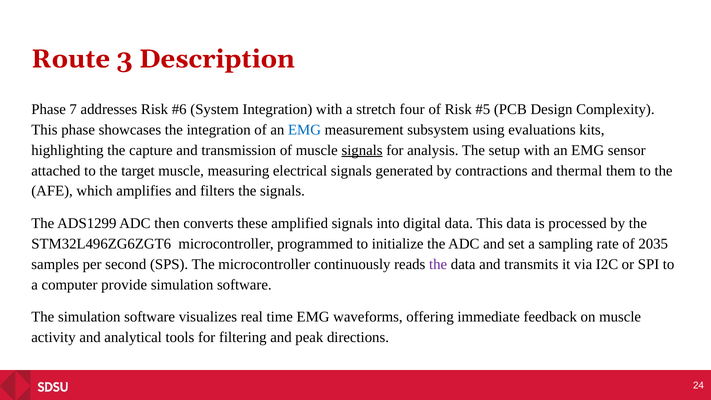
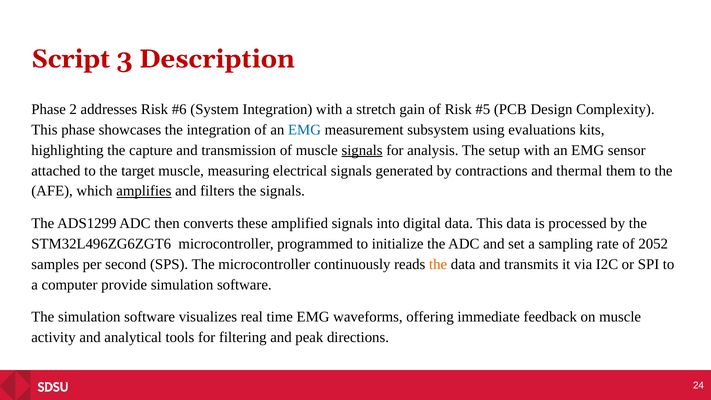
Route: Route -> Script (71, 59)
7: 7 -> 2 (73, 109)
four: four -> gain (412, 109)
amplifies underline: none -> present (144, 191)
2035: 2035 -> 2052 (653, 244)
the colour: purple -> orange (438, 264)
